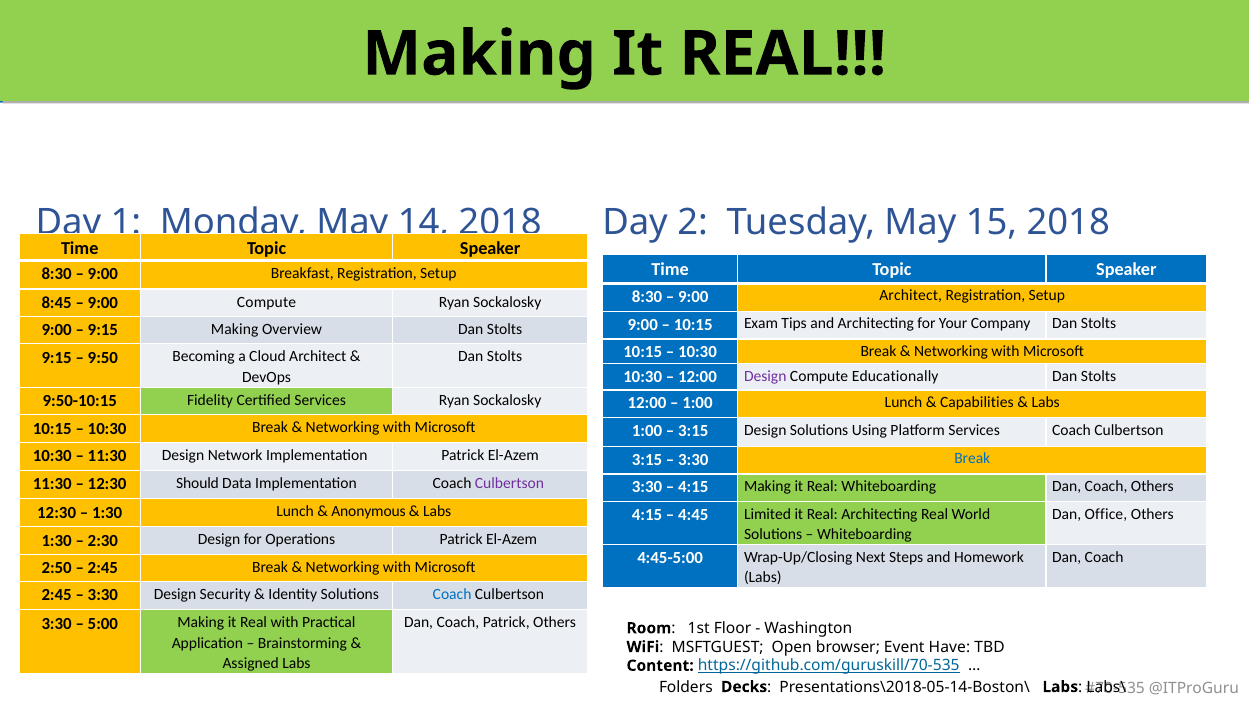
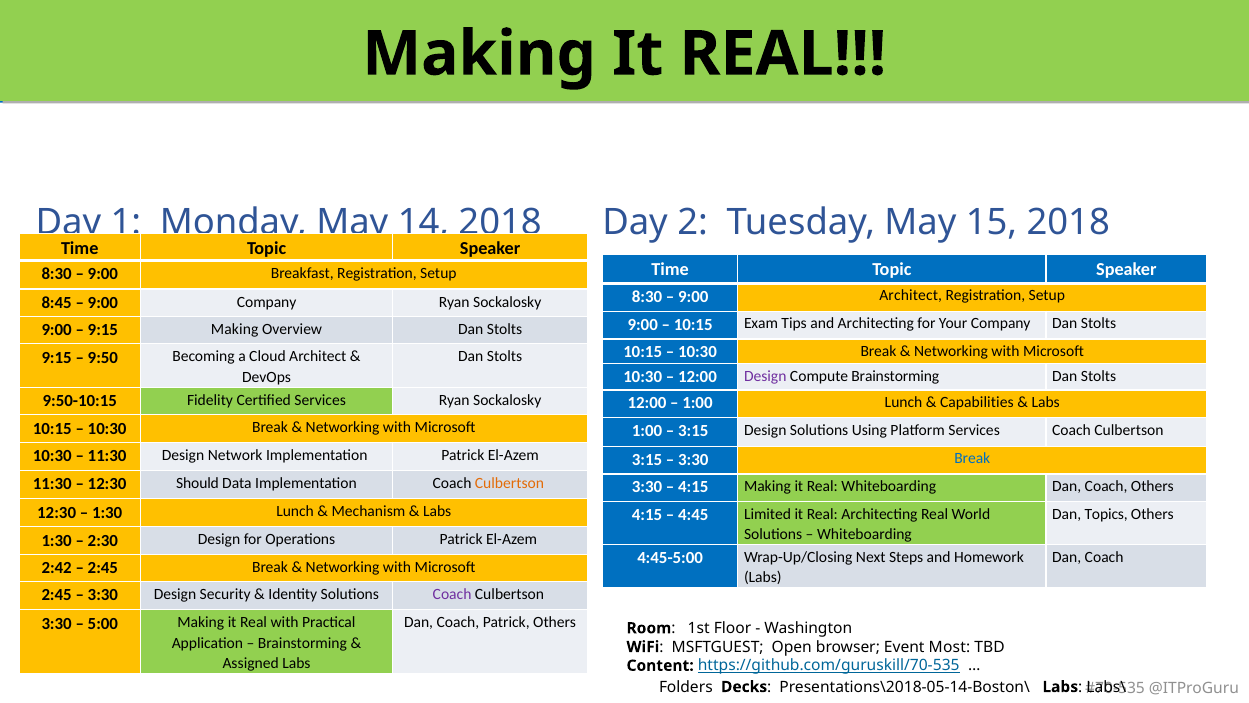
9:00 Compute: Compute -> Company (267, 302)
Compute Educationally: Educationally -> Brainstorming (895, 376)
Culbertson colour: purple -> orange (509, 483)
Anonymous: Anonymous -> Mechanism (368, 511)
Office: Office -> Topics (1106, 514)
2:50: 2:50 -> 2:42 (57, 568)
Coach colour: blue -> purple (452, 594)
Have: Have -> Most (949, 646)
